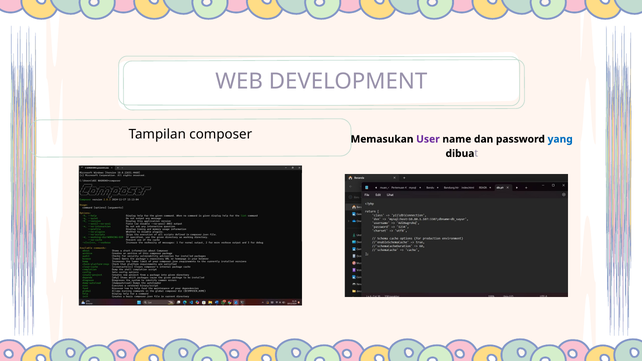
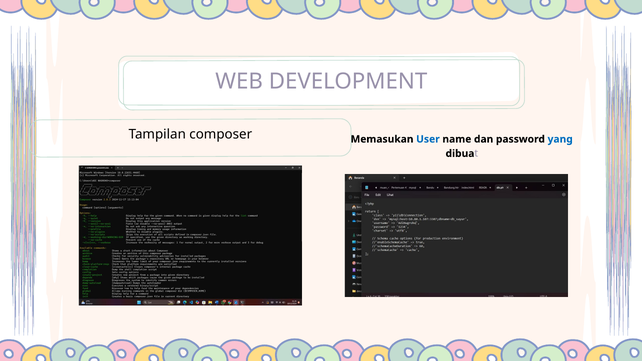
User colour: purple -> blue (428, 139)
